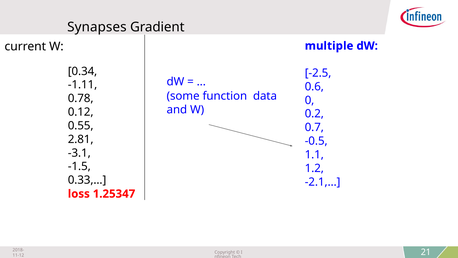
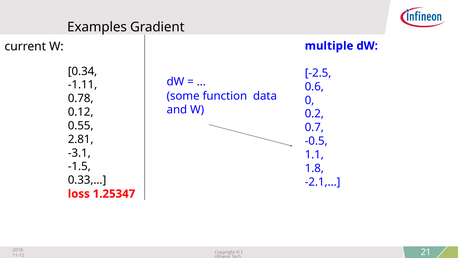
Synapses: Synapses -> Examples (97, 27)
1.2: 1.2 -> 1.8 (314, 168)
